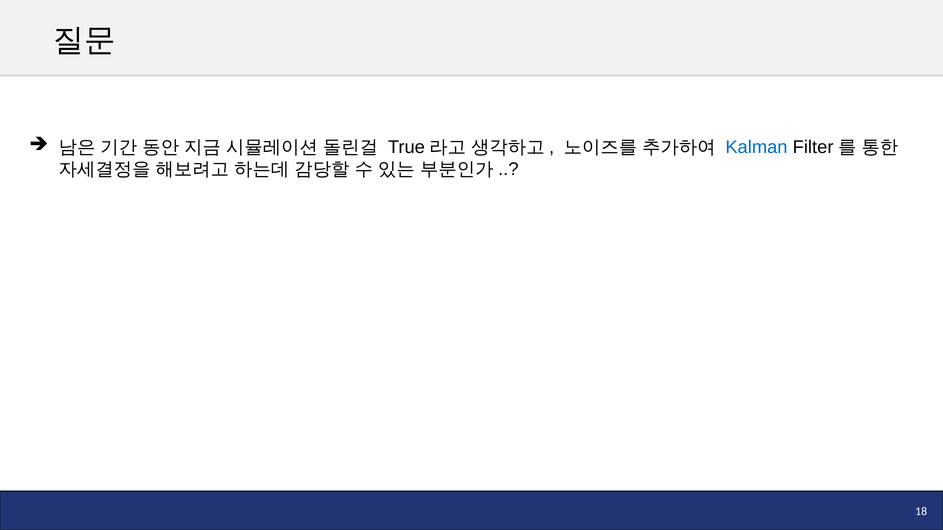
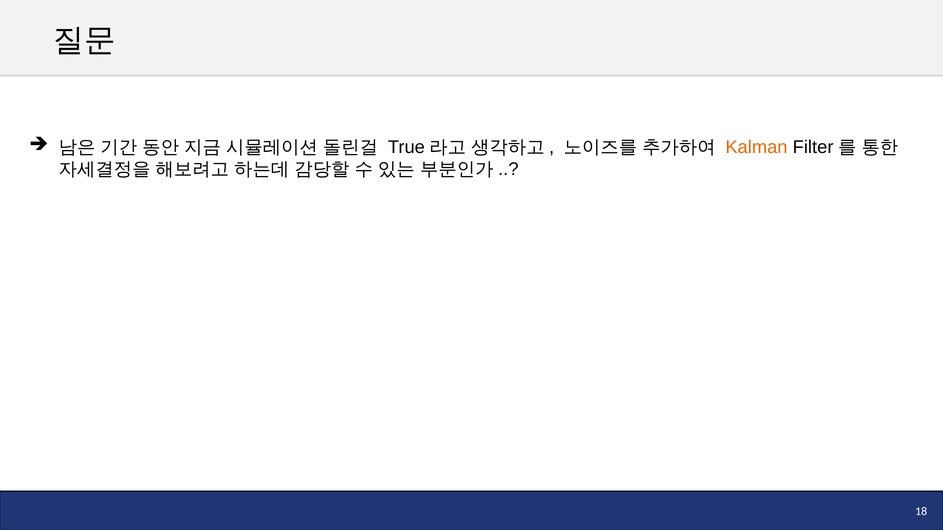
Kalman colour: blue -> orange (756, 148)
